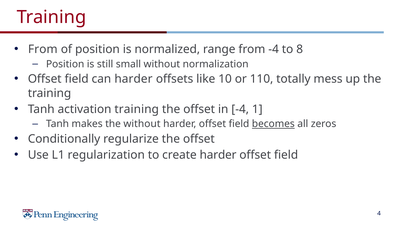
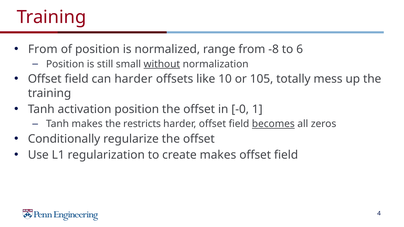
from -4: -4 -> -8 (274, 49)
8: 8 -> 6 (300, 49)
without underline: none -> present (162, 64)
110: 110 -> 105 (262, 79)
activation training: training -> position (137, 109)
in -4: -4 -> -0 (240, 109)
the without: without -> restricts (142, 124)
create harder: harder -> makes (218, 155)
